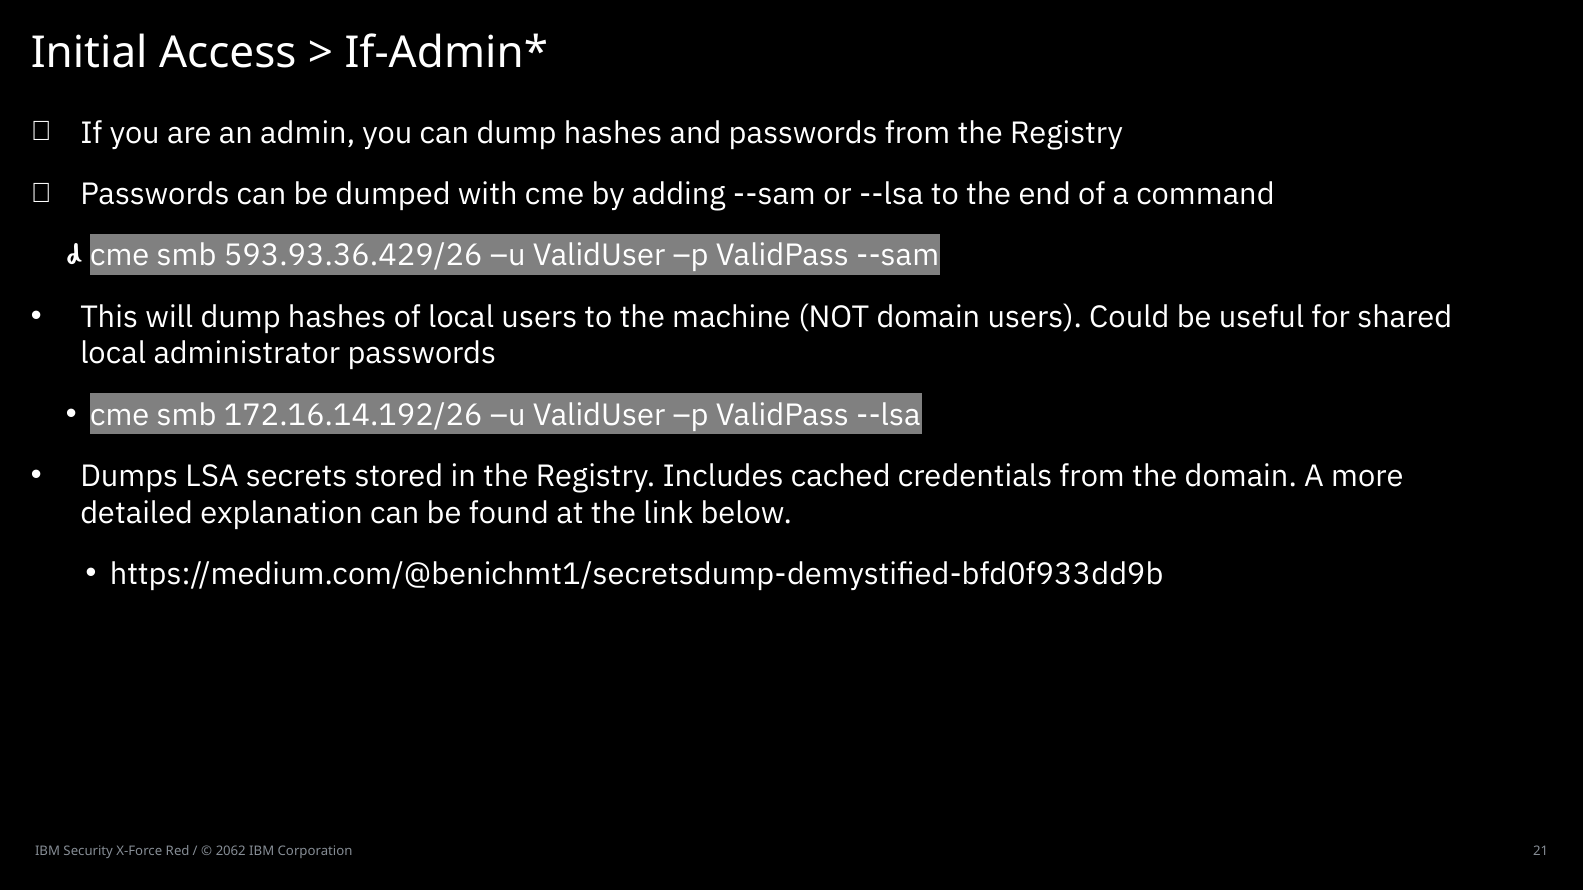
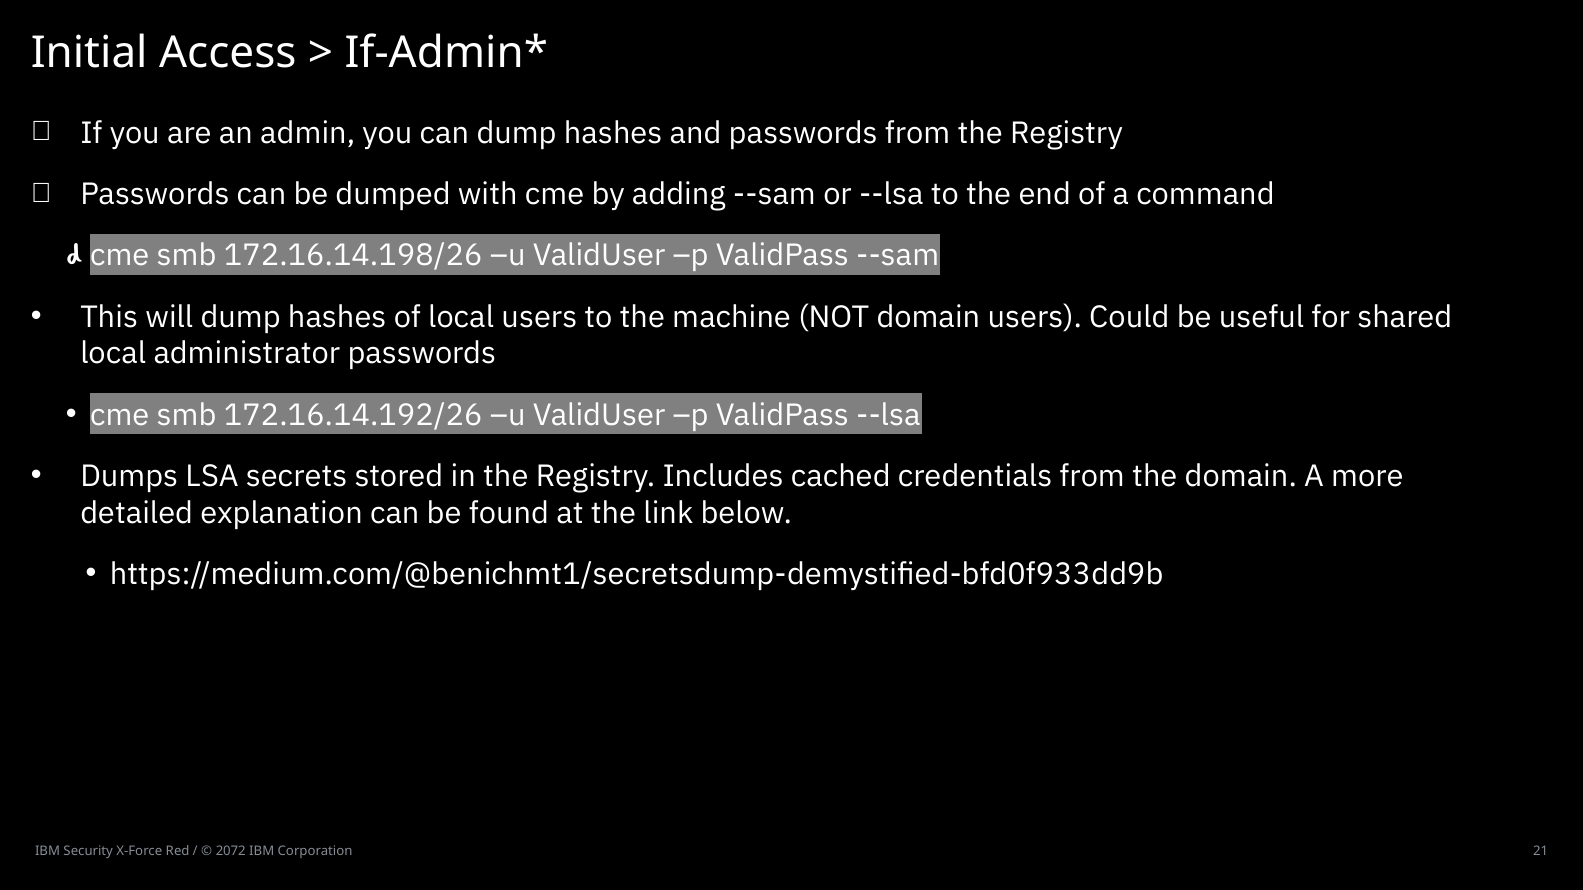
593.93.36.429/26: 593.93.36.429/26 -> 172.16.14.198/26 (353, 256)
2062: 2062 -> 2072 (231, 852)
